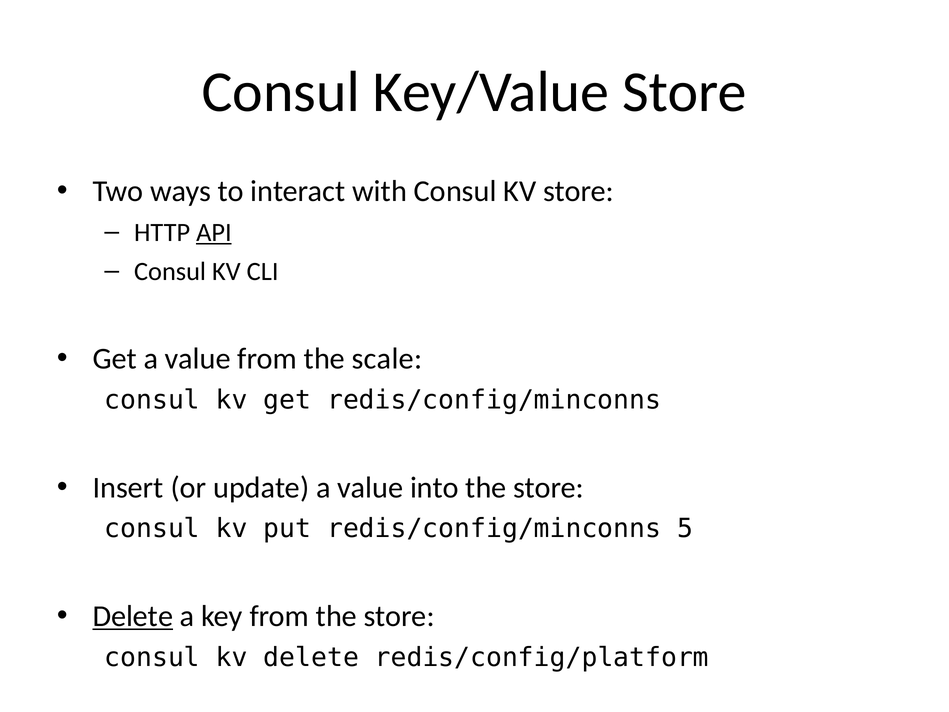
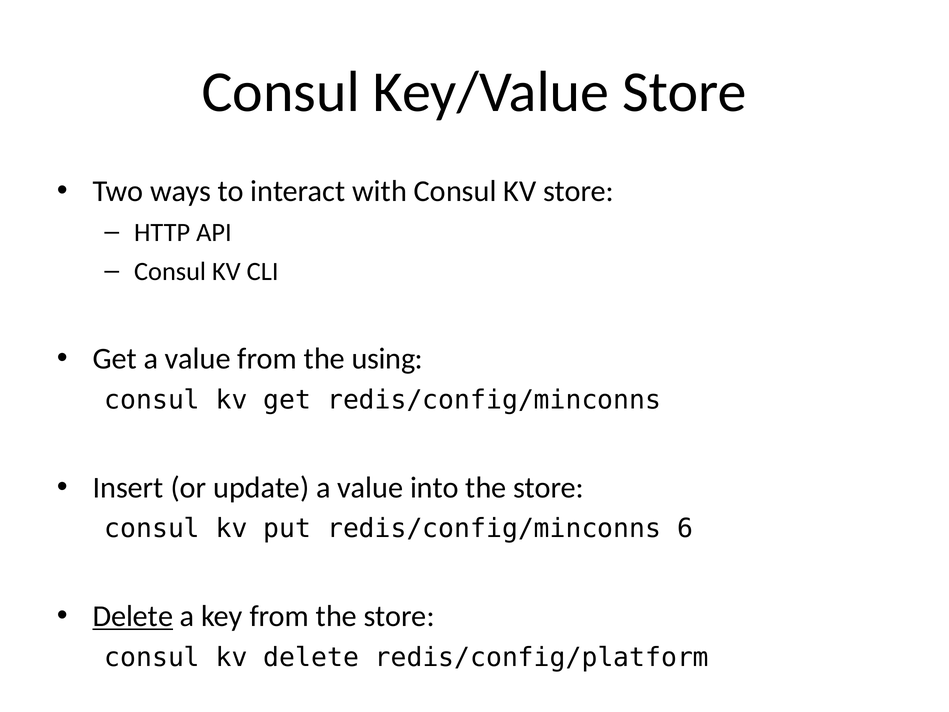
API underline: present -> none (214, 232)
scale: scale -> using (387, 359)
5: 5 -> 6 (685, 529)
